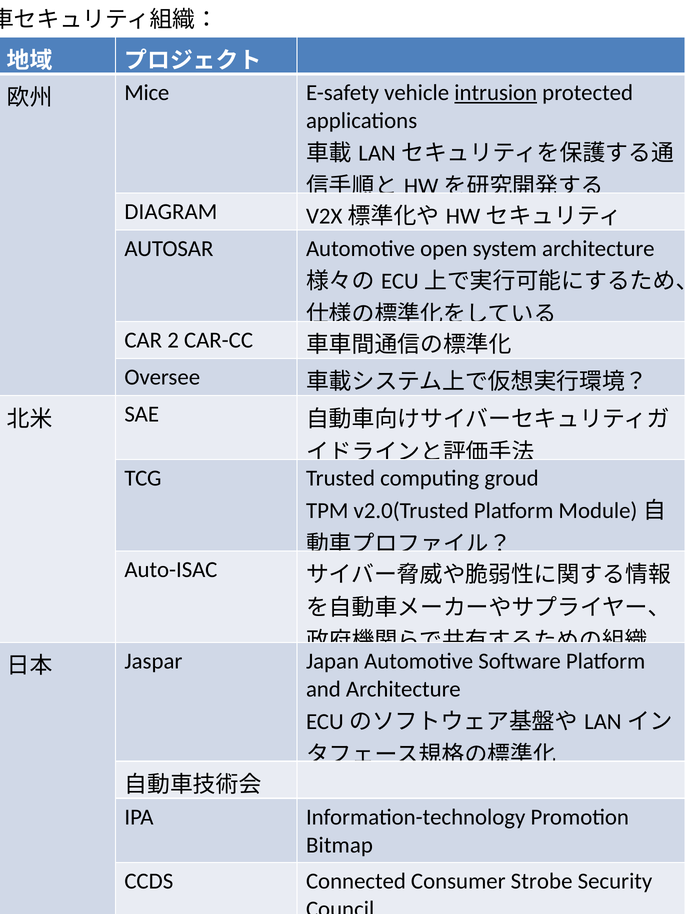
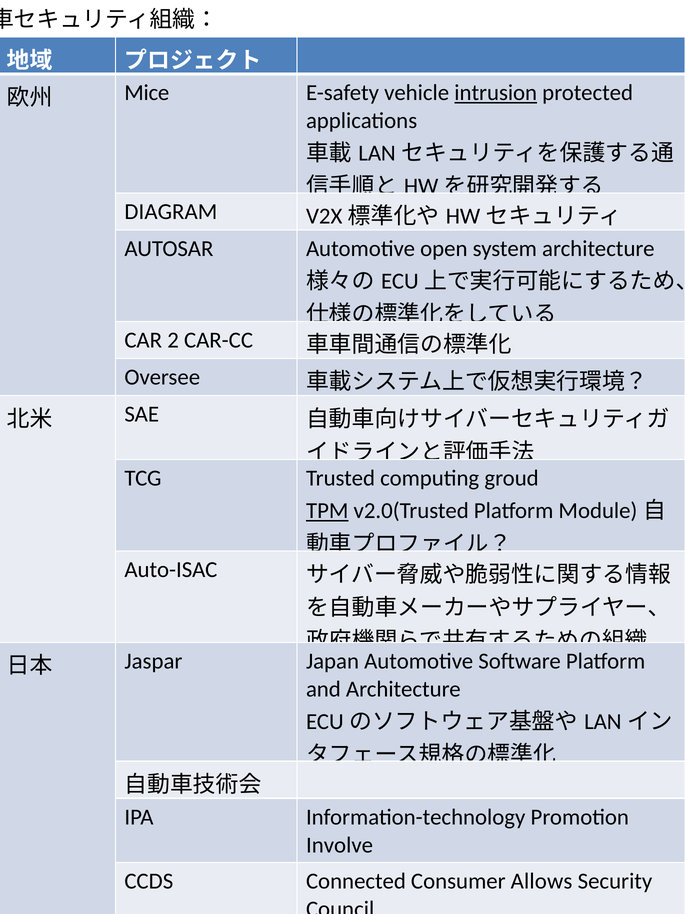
TPM underline: none -> present (327, 511)
Bitmap: Bitmap -> Involve (340, 844)
Strobe: Strobe -> Allows (542, 880)
